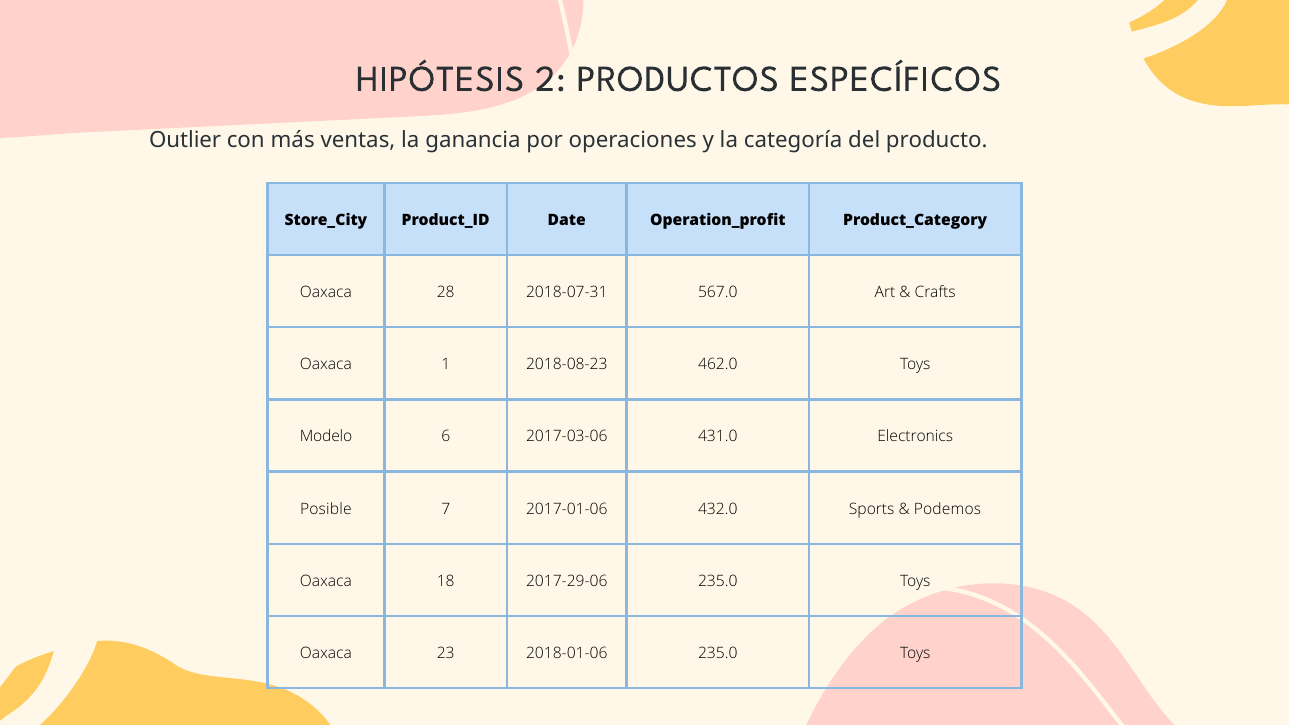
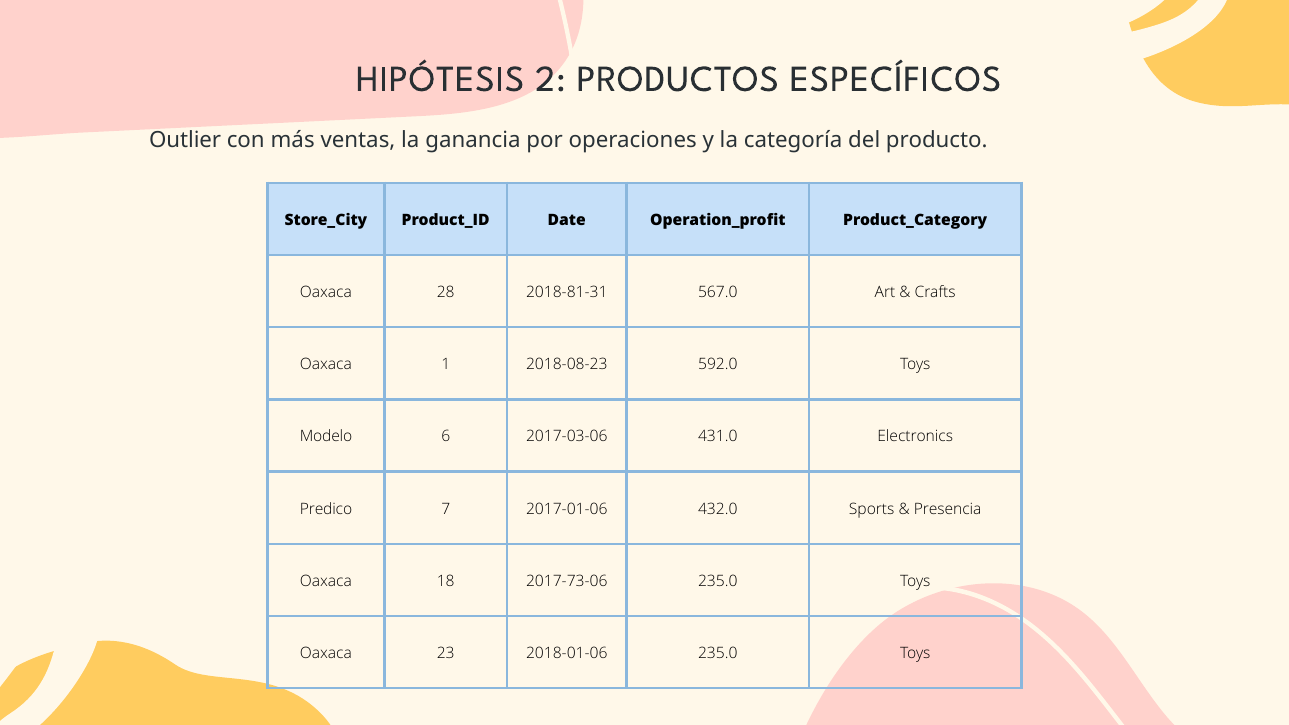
2018-07-31: 2018-07-31 -> 2018-81-31 (567, 292)
462.0: 462.0 -> 592.0 (718, 365)
Posible: Posible -> Predico (326, 509)
Podemos: Podemos -> Presencia (948, 509)
2017-29-06: 2017-29-06 -> 2017-73-06 (567, 581)
